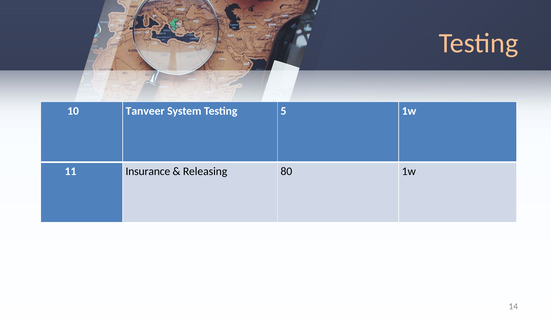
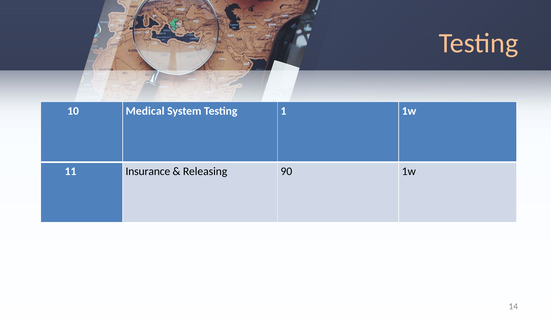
Tanveer: Tanveer -> Medical (145, 111)
5: 5 -> 1 (283, 111)
80: 80 -> 90 (286, 171)
